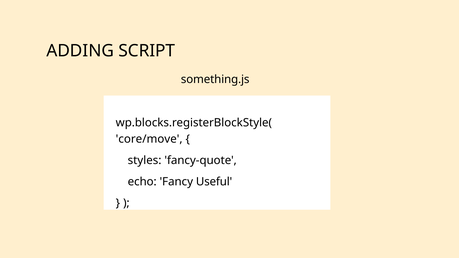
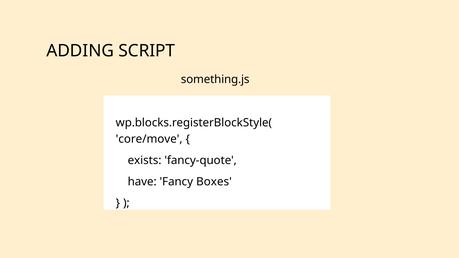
styles: styles -> exists (145, 161)
echo: echo -> have (142, 182)
Useful: Useful -> Boxes (214, 182)
